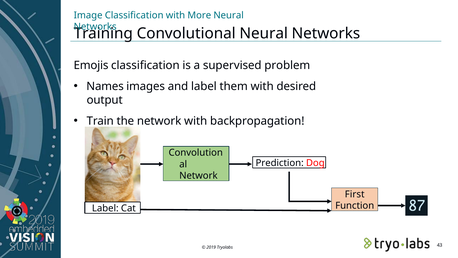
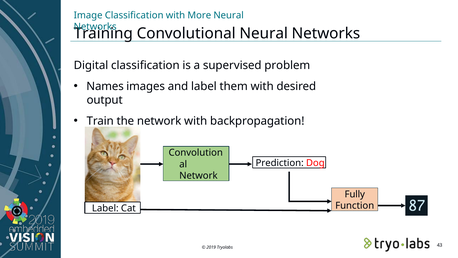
Emojis: Emojis -> Digital (91, 65)
First: First -> Fully (355, 194)
